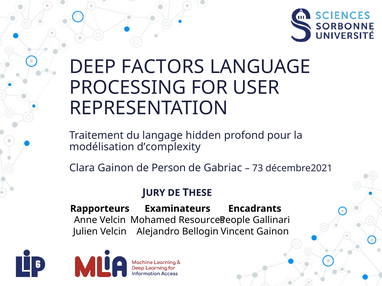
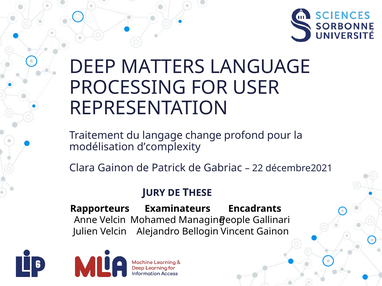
FACTORS: FACTORS -> MATTERS (163, 67)
hidden: hidden -> change (203, 136)
Person: Person -> Patrick (169, 168)
73: 73 -> 22 (258, 168)
Resources: Resources -> Managing (202, 220)
